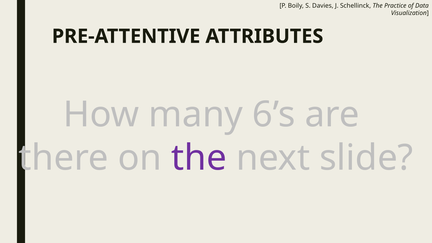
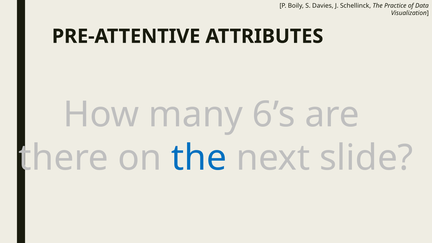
the colour: purple -> blue (199, 158)
